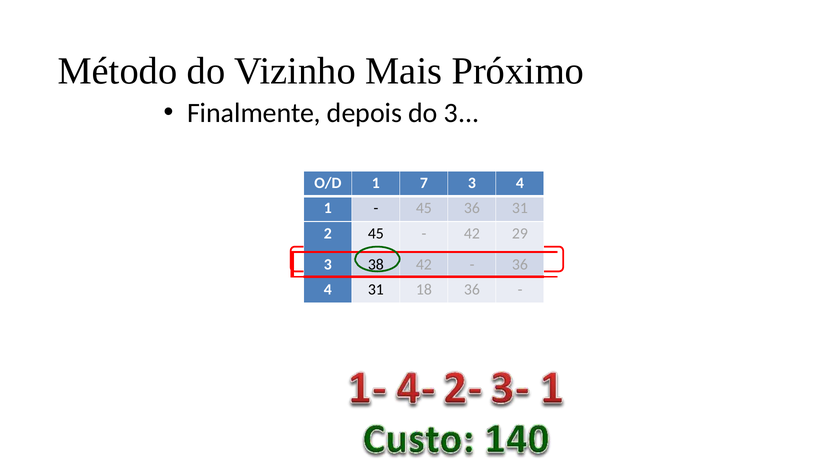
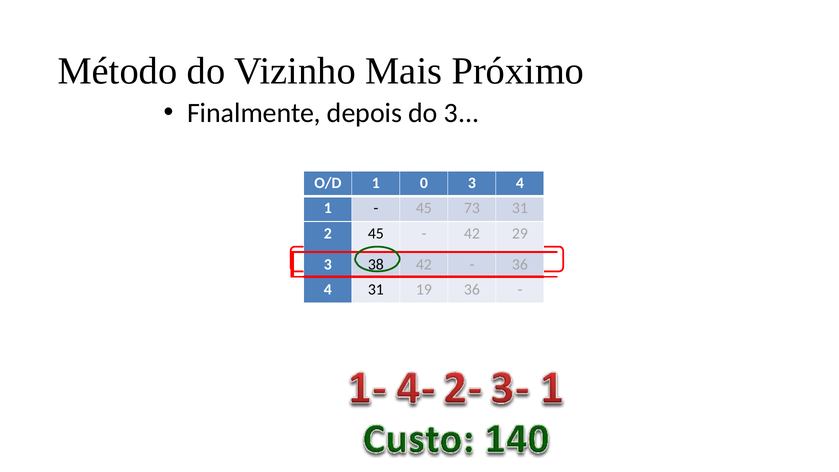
7: 7 -> 0 (424, 183)
45 36: 36 -> 73 (472, 208)
18: 18 -> 19 (424, 289)
